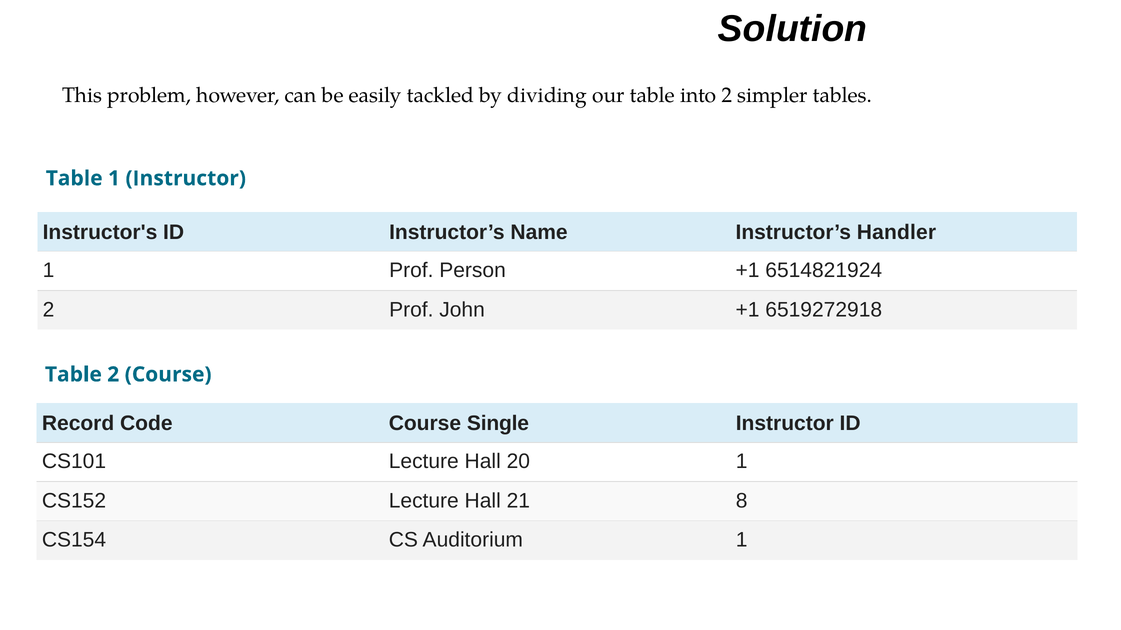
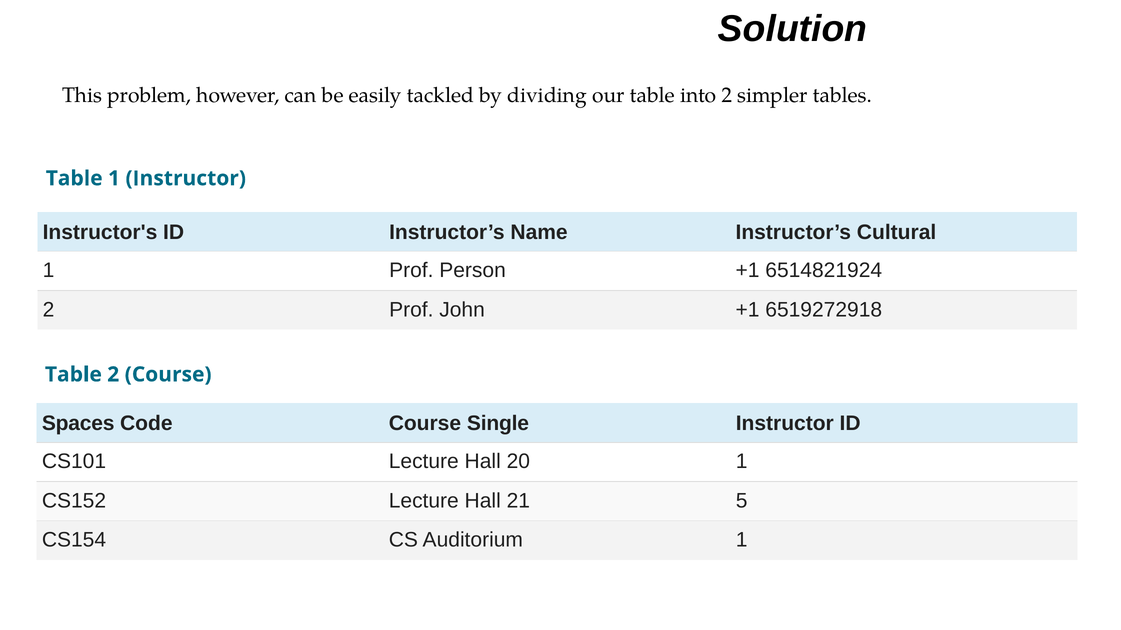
Handler: Handler -> Cultural (897, 232)
Record: Record -> Spaces (78, 424)
8: 8 -> 5 (742, 501)
